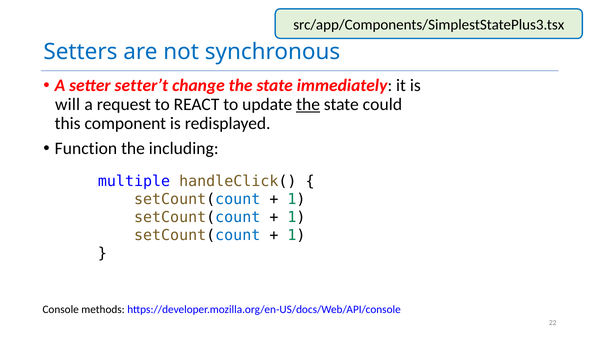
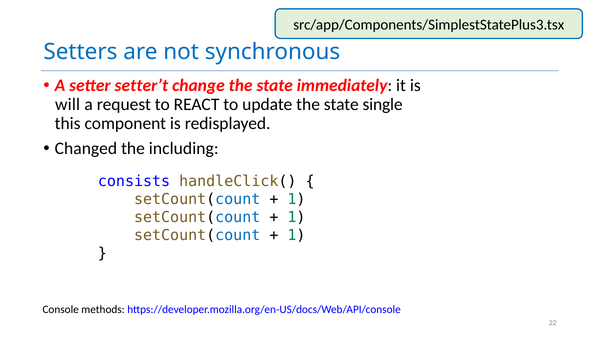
the underline: present -> none (308, 104)
could: could -> single (383, 104)
Function: Function -> Changed (86, 148)
multiple: multiple -> consists (134, 181)
